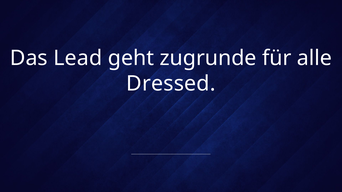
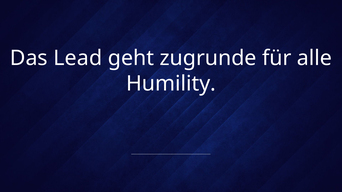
Dressed: Dressed -> Humility (171, 84)
